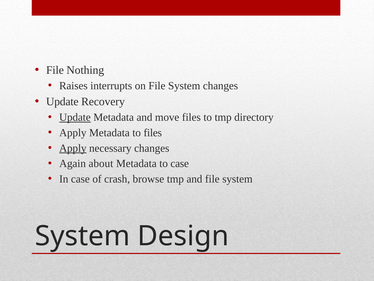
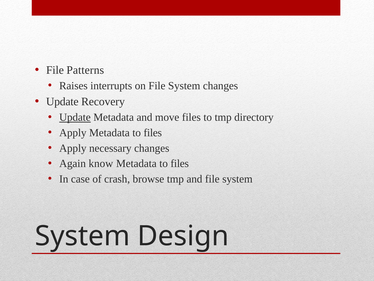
Nothing: Nothing -> Patterns (85, 70)
Apply underline: present -> none (73, 148)
about: about -> know (101, 163)
case: case -> files (180, 163)
